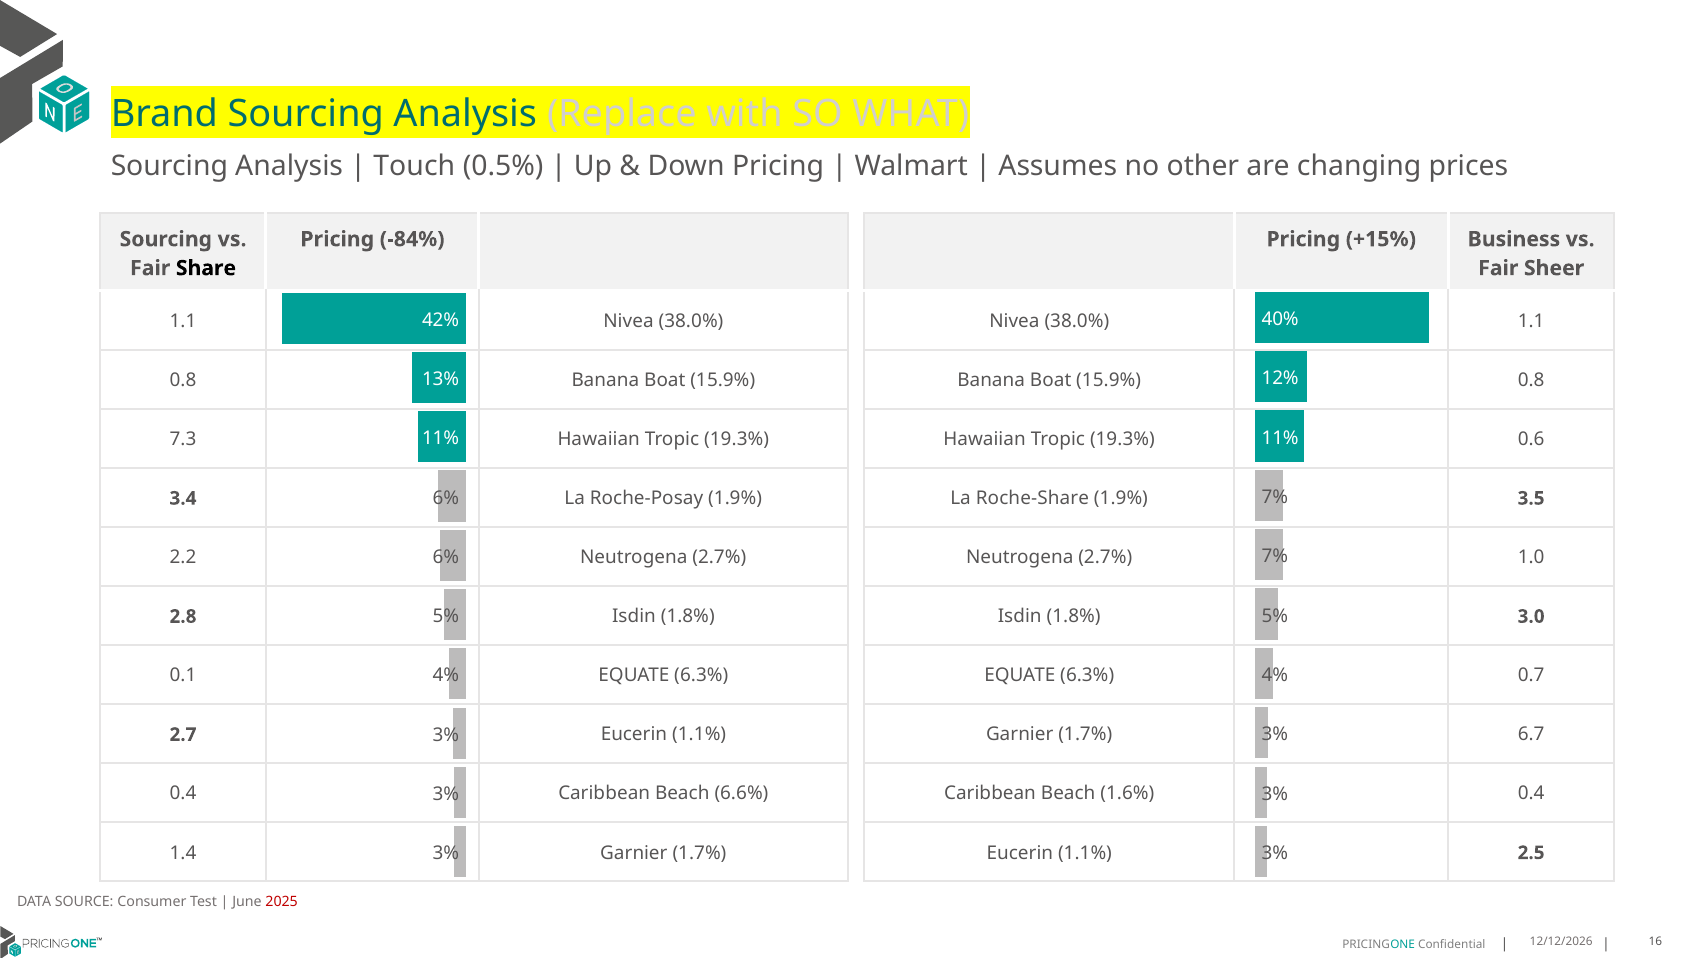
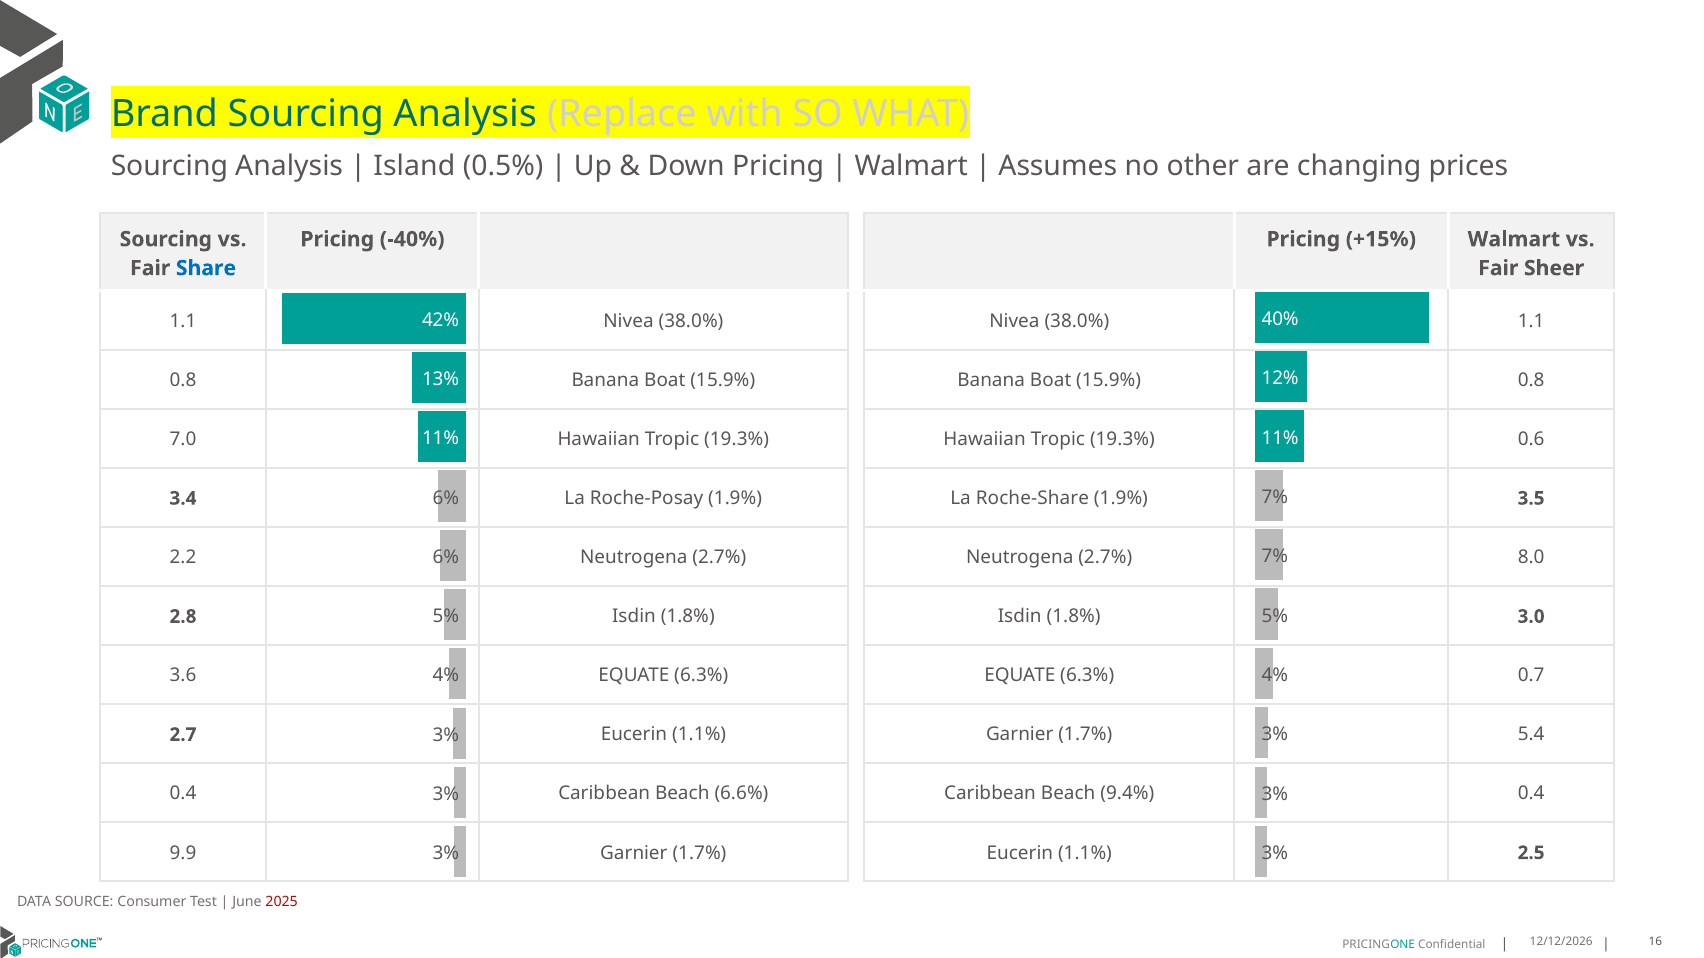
Touch: Touch -> Island (414, 166)
-84%: -84% -> -40% (412, 239)
+15% Business: Business -> Walmart (1514, 239)
Share colour: black -> blue (206, 268)
7.3: 7.3 -> 7.0 (183, 440)
1.0: 1.0 -> 8.0 (1531, 558)
0.1: 0.1 -> 3.6 (183, 676)
6.7: 6.7 -> 5.4 (1531, 735)
1.6%: 1.6% -> 9.4% (1127, 794)
1.4: 1.4 -> 9.9 (183, 853)
